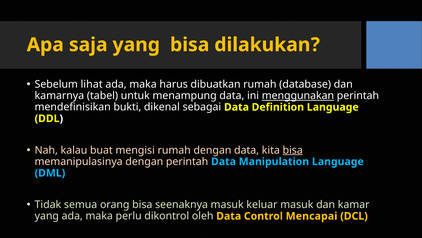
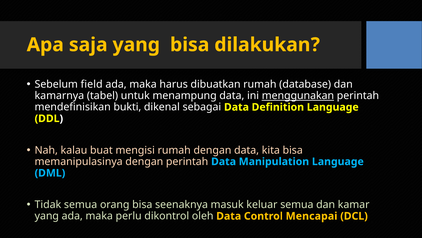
lihat: lihat -> field (92, 84)
bisa underline: present -> none (293, 150)
keluar masuk: masuk -> semua (297, 204)
